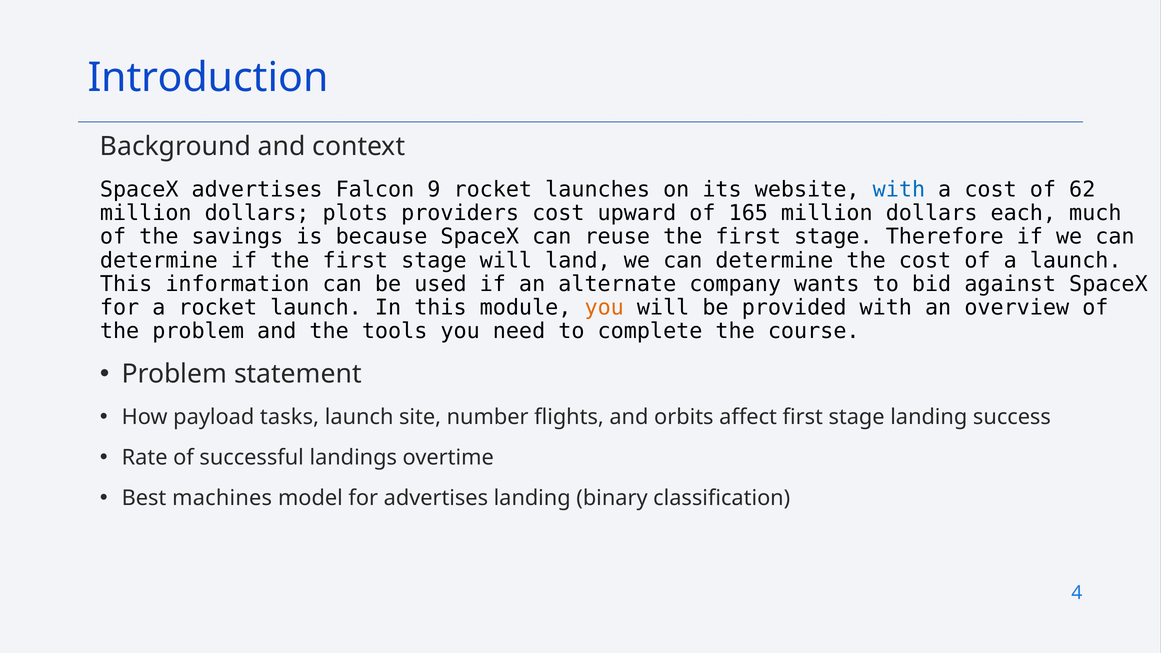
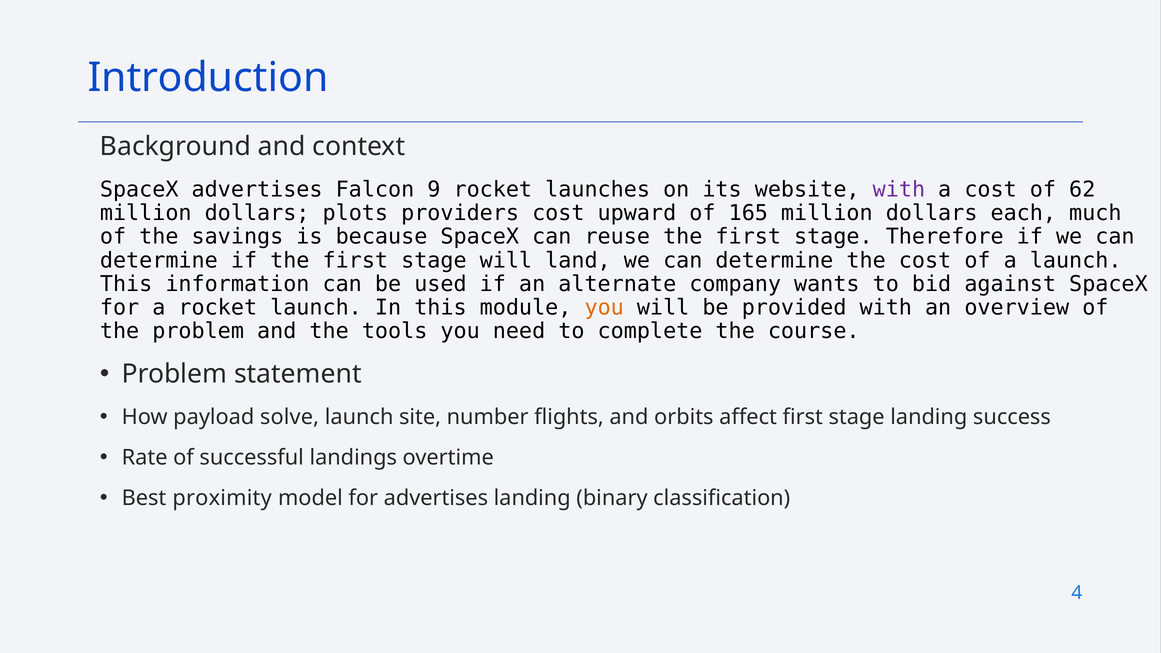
with colour: blue -> purple (899, 190)
tasks: tasks -> solve (289, 417)
machines: machines -> proximity (222, 498)
